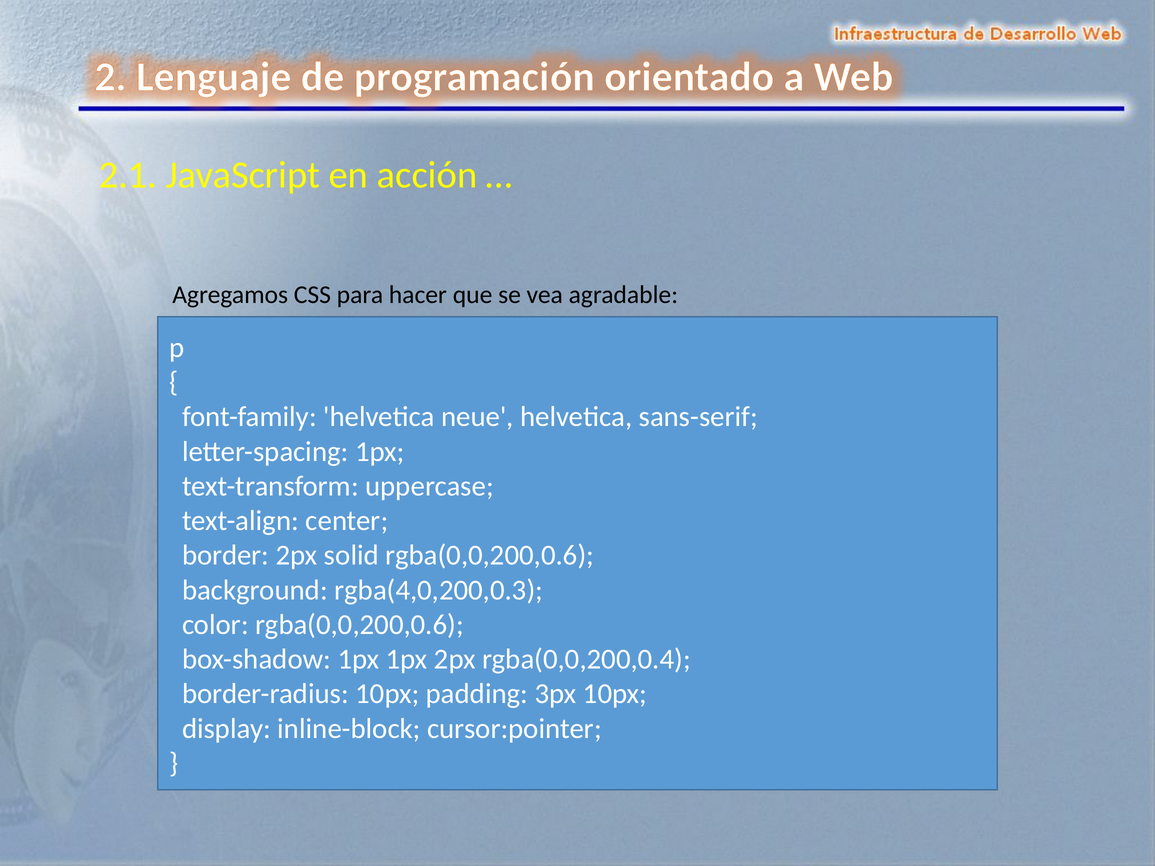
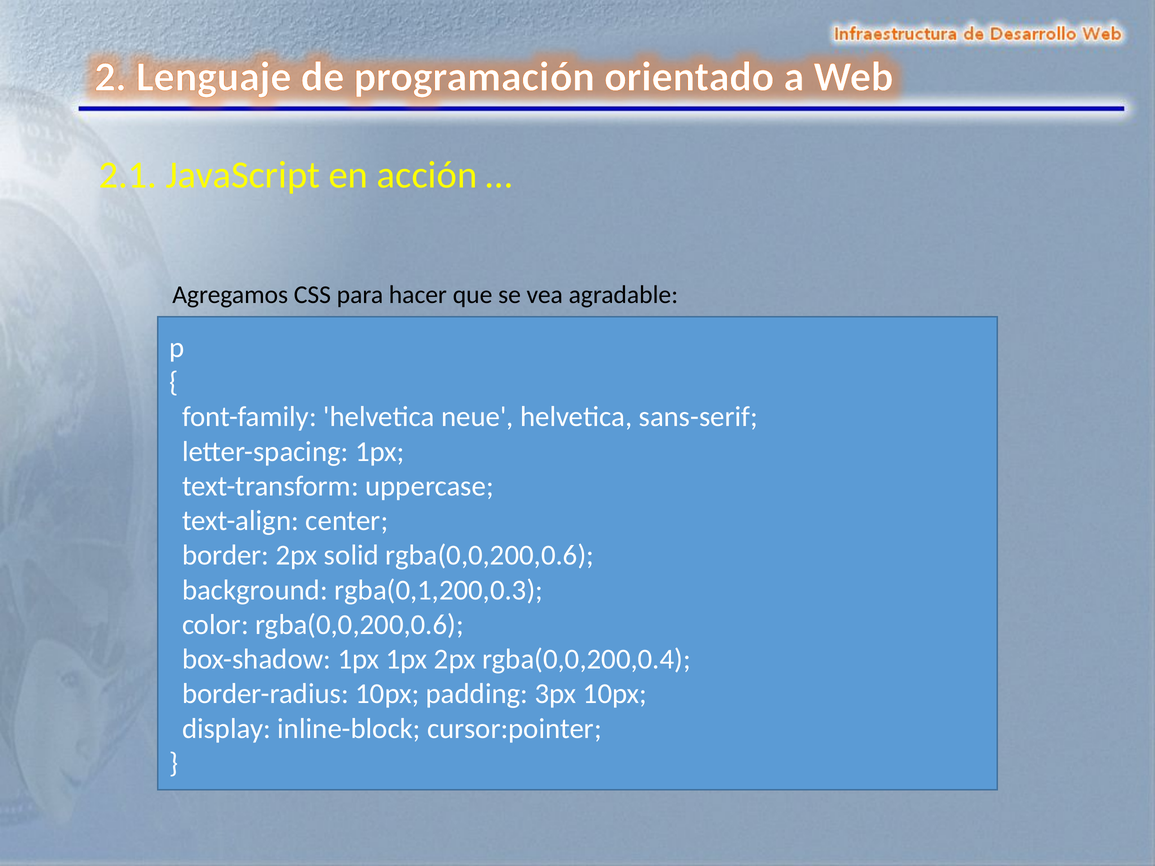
rgba(4,0,200,0.3: rgba(4,0,200,0.3 -> rgba(0,1,200,0.3 (439, 590)
